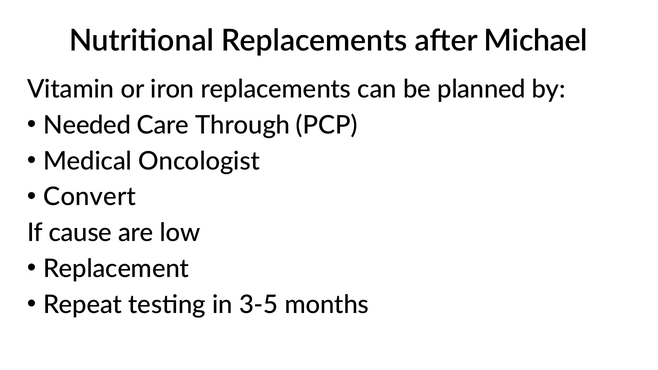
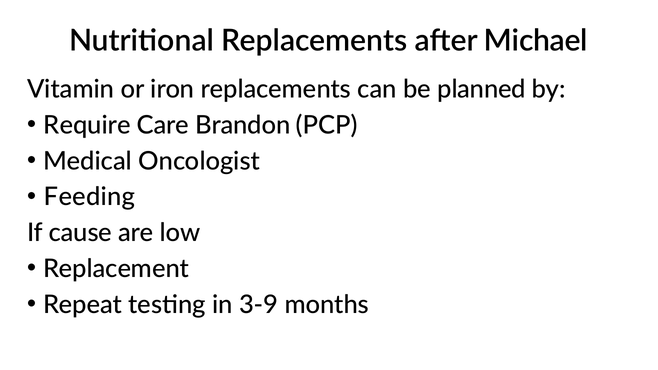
Needed: Needed -> Require (87, 125)
Through: Through -> Brandon (243, 125)
Convert: Convert -> Feeding (90, 197)
3-5: 3-5 -> 3-9 (259, 305)
